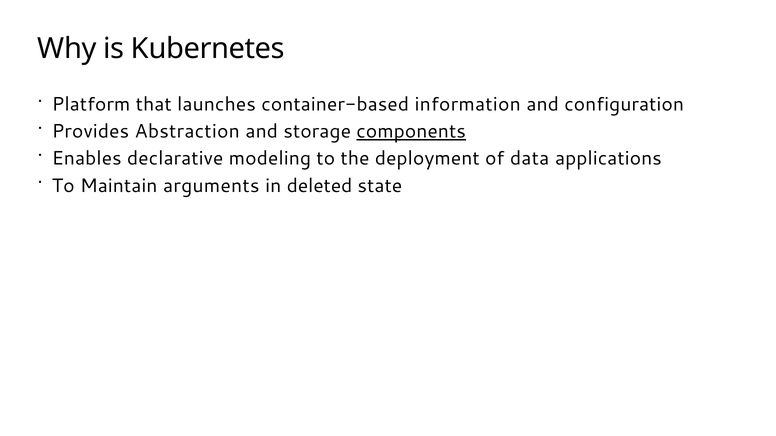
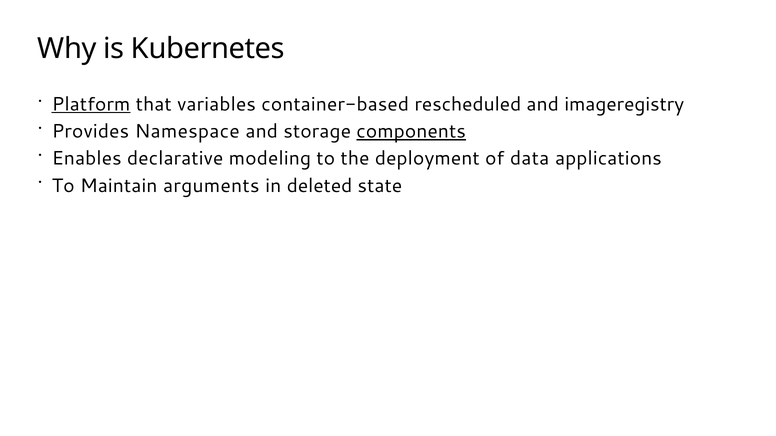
Platform underline: none -> present (91, 104)
launches: launches -> variables (217, 104)
information: information -> rescheduled (468, 104)
configuration: configuration -> imageregistry (624, 104)
Abstraction: Abstraction -> Namespace (187, 132)
